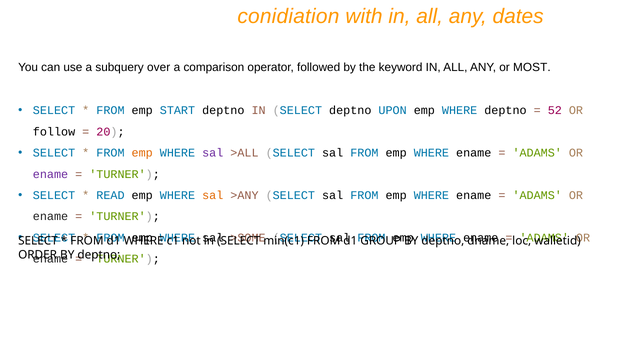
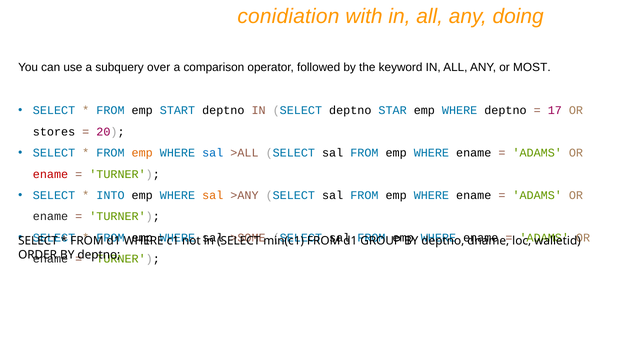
dates: dates -> doing (518, 16)
UPON: UPON -> STAR (393, 110)
52: 52 -> 17 (555, 110)
follow: follow -> stores (54, 132)
sal colour: purple -> blue (213, 153)
ename colour: purple -> red (50, 174)
READ: READ -> INTO (110, 195)
